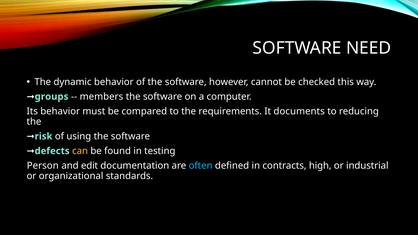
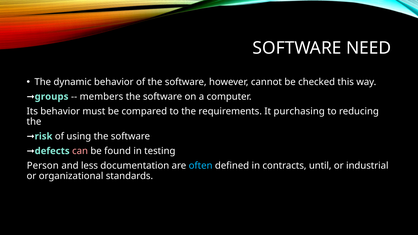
documents: documents -> purchasing (299, 111)
can colour: yellow -> pink (80, 151)
edit: edit -> less (90, 166)
high: high -> until (320, 166)
